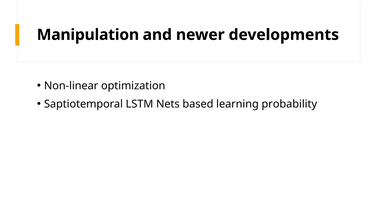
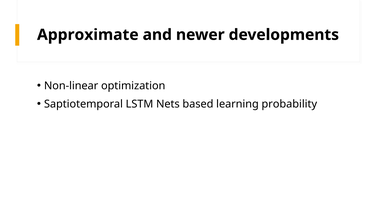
Manipulation: Manipulation -> Approximate (88, 35)
